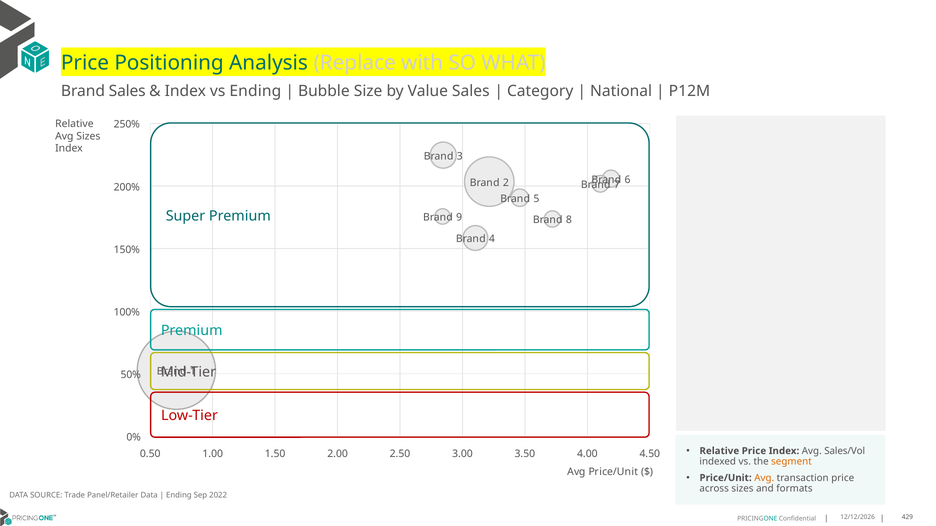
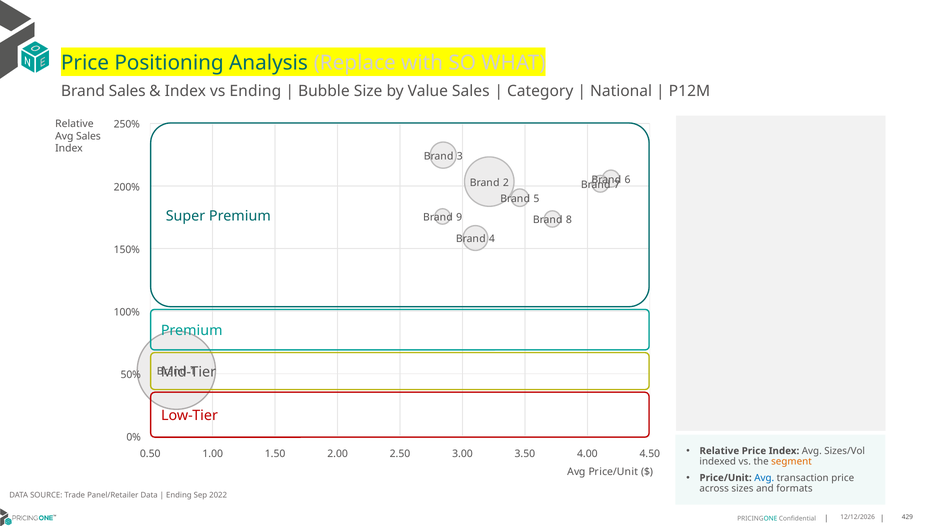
Avg Sizes: Sizes -> Sales (88, 136)
Sales/Vol: Sales/Vol -> Sizes/Vol (845, 451)
Avg colour: orange -> blue (764, 478)
